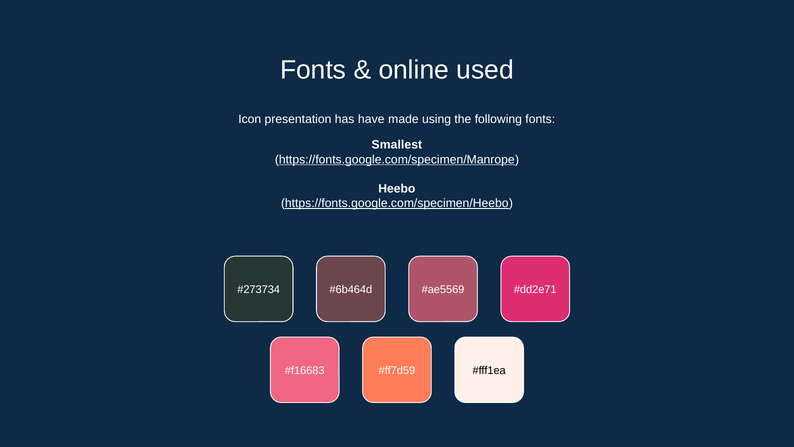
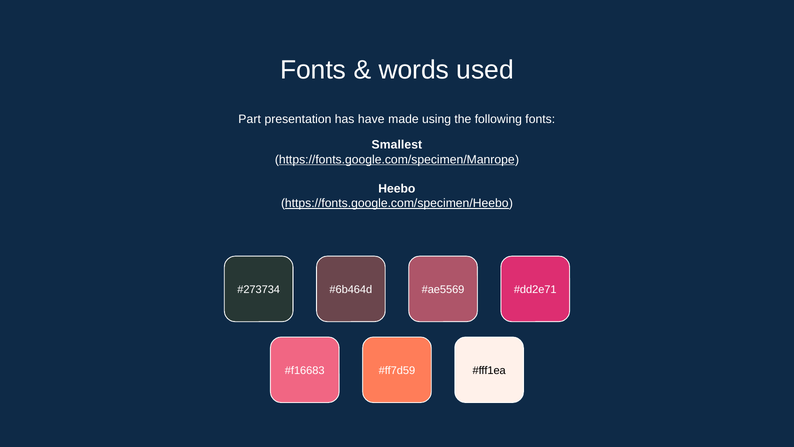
online: online -> words (414, 70)
Icon: Icon -> Part (250, 119)
